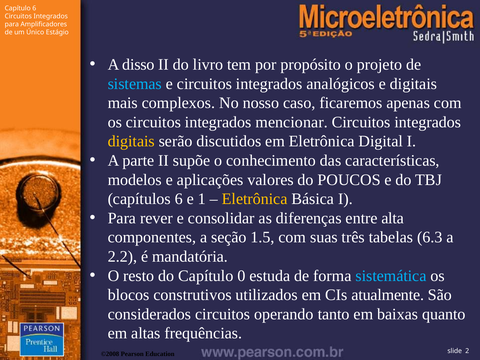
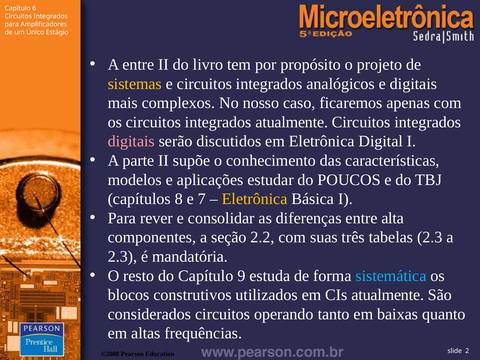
A disso: disso -> entre (138, 65)
sistemas colour: light blue -> yellow (135, 84)
integrados mencionar: mencionar -> atualmente (292, 122)
digitais colour: yellow -> pink (131, 141)
valores: valores -> estudar (271, 180)
capítulos 6: 6 -> 8 (179, 199)
1: 1 -> 7 (202, 199)
1.5: 1.5 -> 2.2 (263, 237)
tabelas 6.3: 6.3 -> 2.3 (430, 237)
2.2: 2.2 -> 2.3 (122, 257)
0: 0 -> 9 (241, 276)
